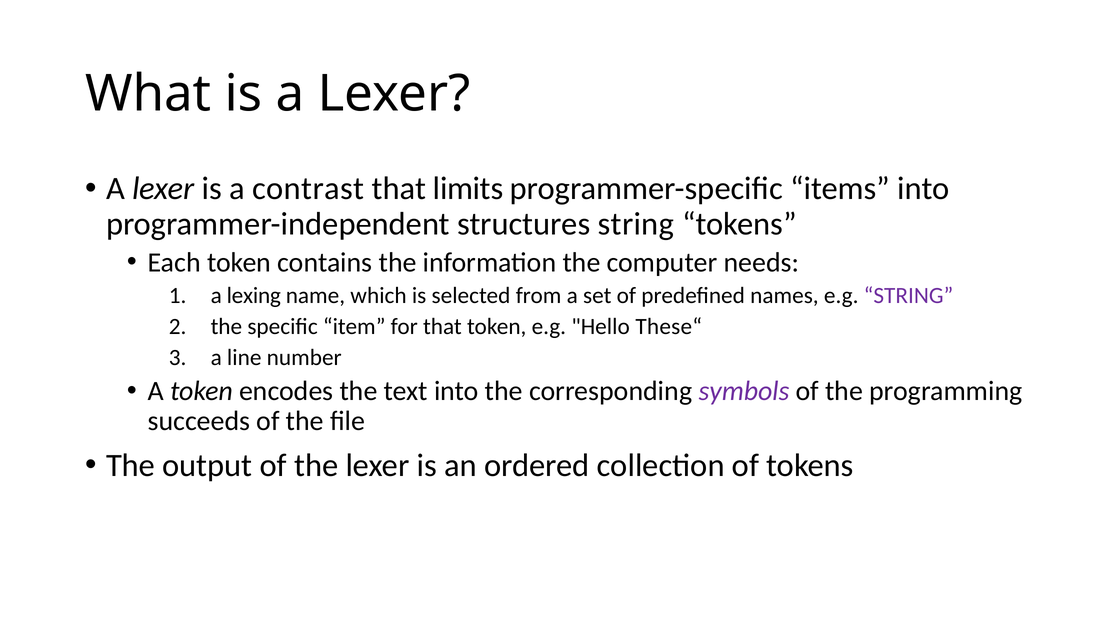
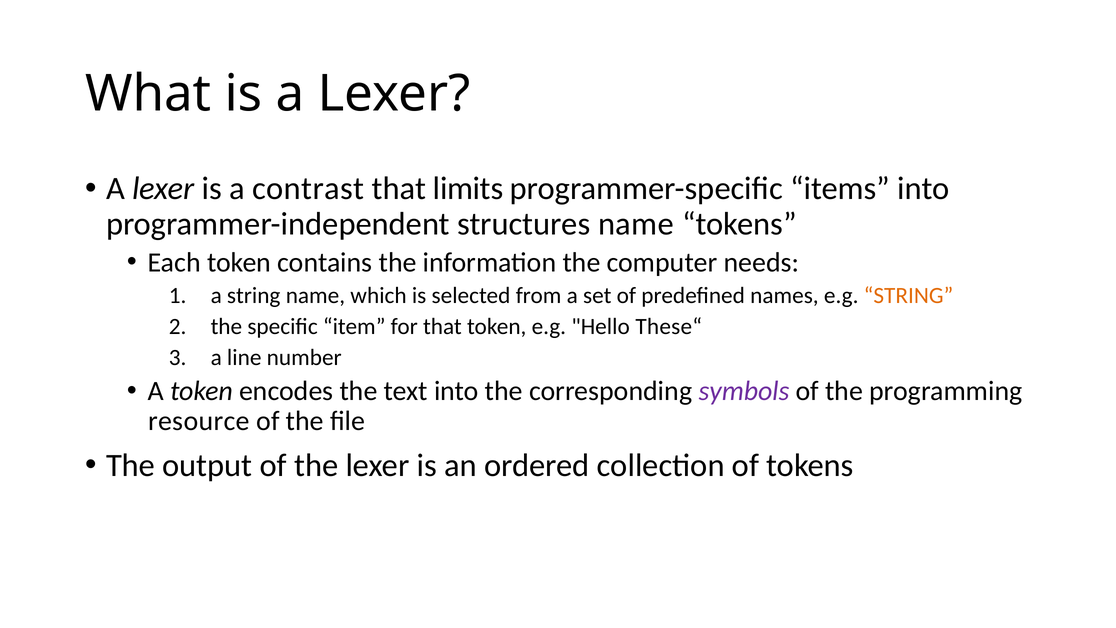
structures string: string -> name (636, 224)
a lexing: lexing -> string (254, 296)
STRING colour: purple -> orange (908, 296)
succeeds: succeeds -> resource (199, 421)
